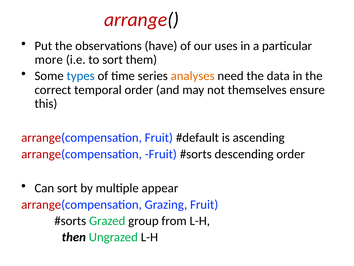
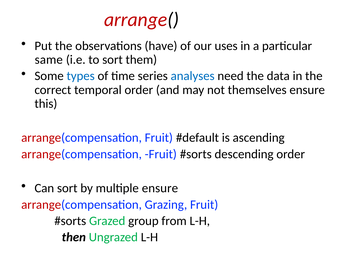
more: more -> same (49, 60)
analyses colour: orange -> blue (193, 76)
multiple appear: appear -> ensure (160, 188)
